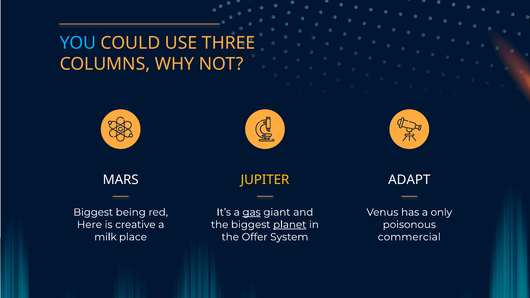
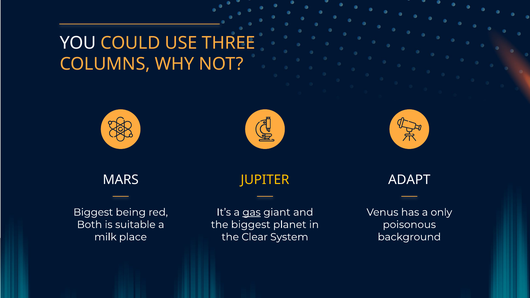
YOU colour: light blue -> white (78, 43)
Here: Here -> Both (90, 225)
creative: creative -> suitable (135, 225)
planet underline: present -> none (290, 225)
Offer: Offer -> Clear (255, 237)
commercial: commercial -> background (409, 237)
